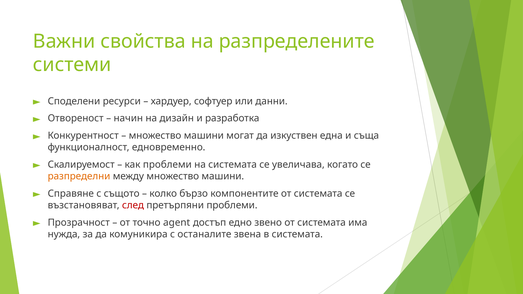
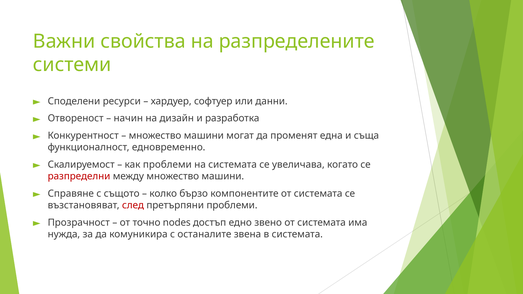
изкуствен: изкуствен -> променят (294, 136)
разпределни colour: orange -> red (79, 176)
agent: agent -> nodes (177, 223)
